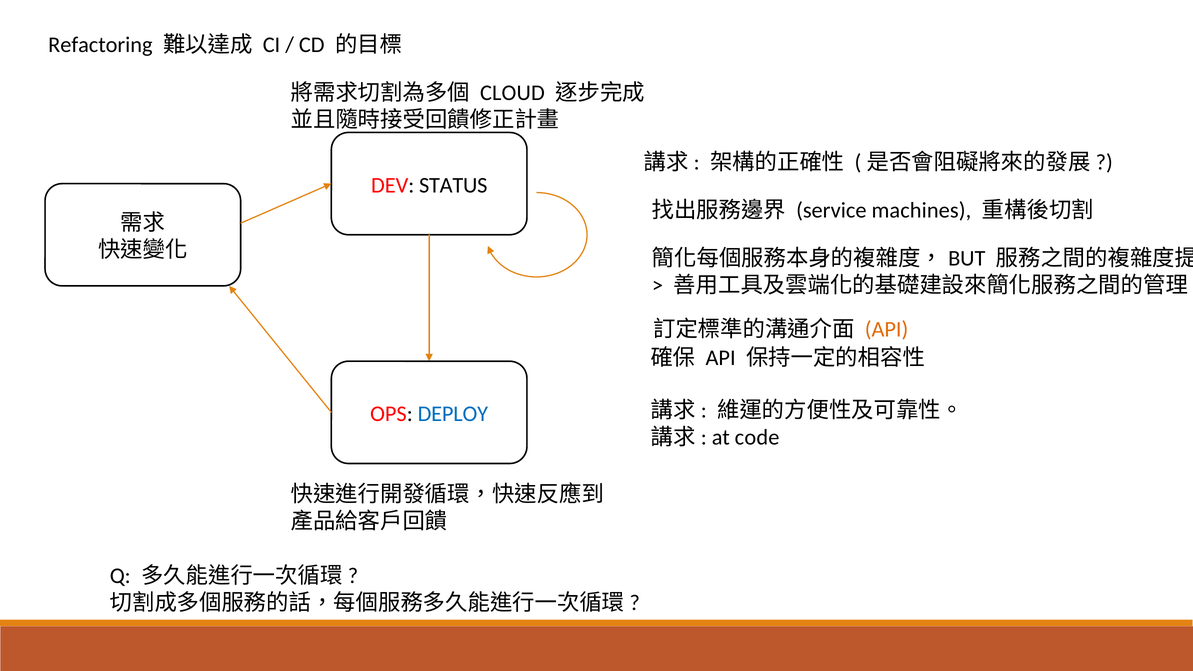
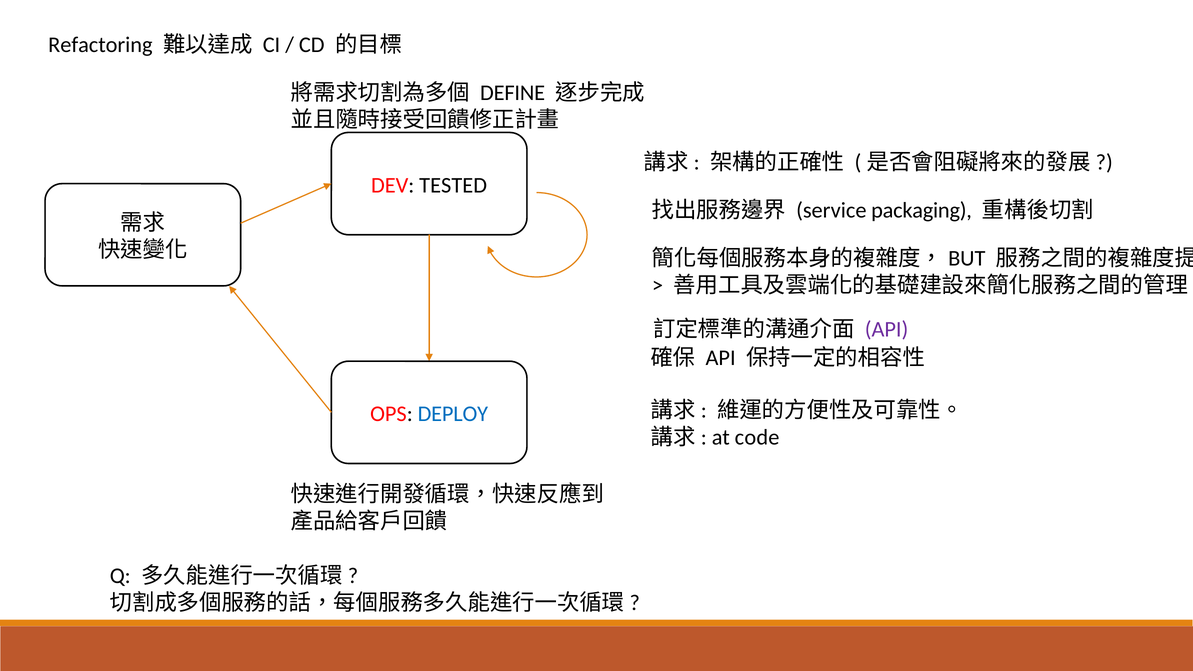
CLOUD: CLOUD -> DEFINE (513, 93)
STATUS: STATUS -> TESTED (453, 185)
machines: machines -> packaging (922, 211)
API colour: orange -> purple (887, 329)
